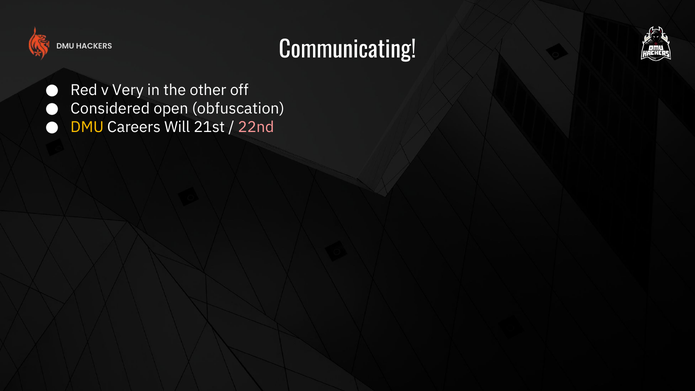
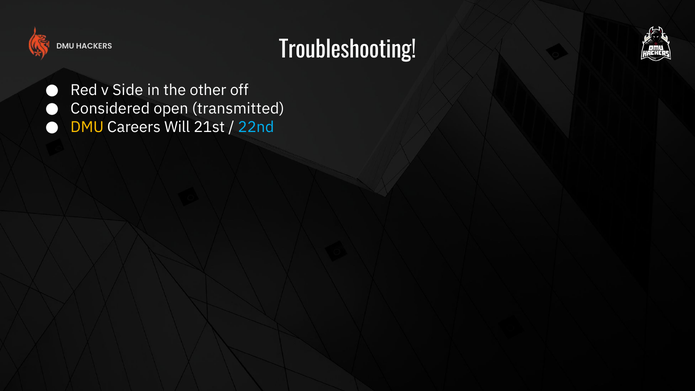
Communicating: Communicating -> Troubleshooting (347, 50)
Very: Very -> Side (128, 90)
obfuscation: obfuscation -> transmitted (238, 109)
22nd colour: pink -> light blue (256, 127)
